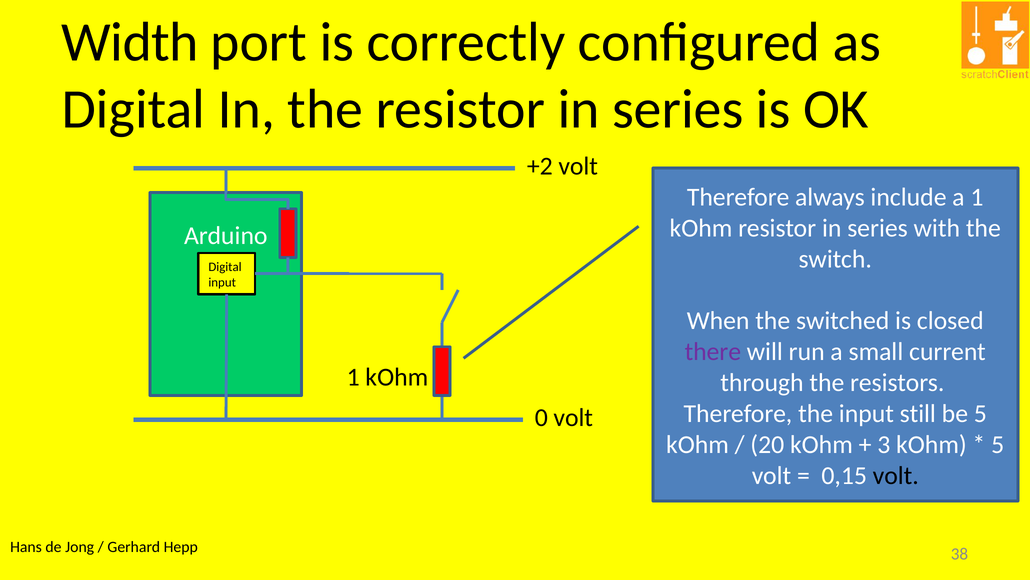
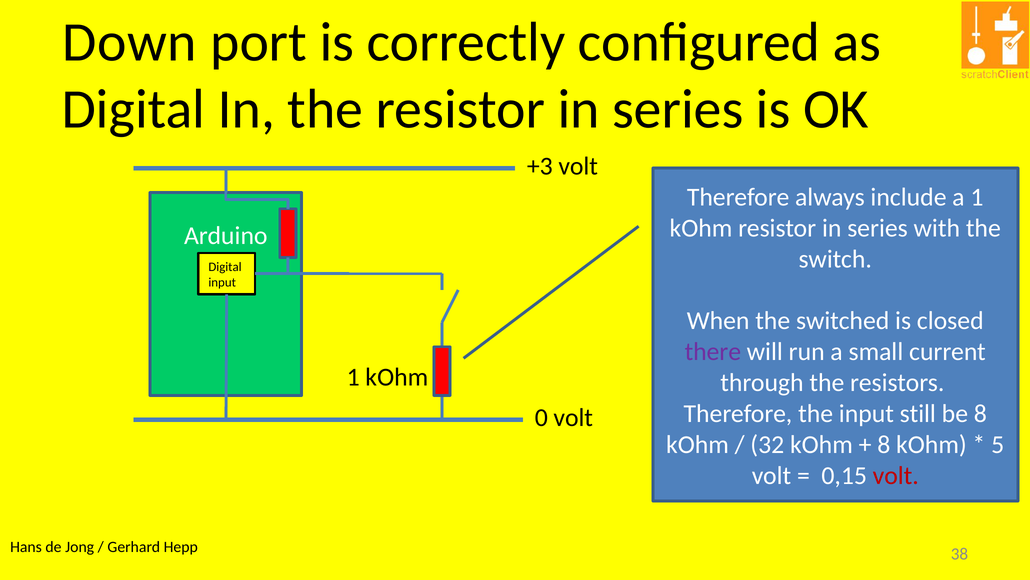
Width: Width -> Down (129, 42)
+2: +2 -> +3 (540, 166)
be 5: 5 -> 8 (980, 413)
20: 20 -> 32 (767, 444)
3: 3 -> 8 (884, 444)
volt colour: black -> red (896, 475)
